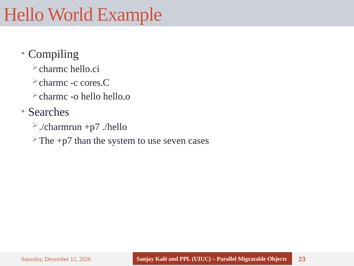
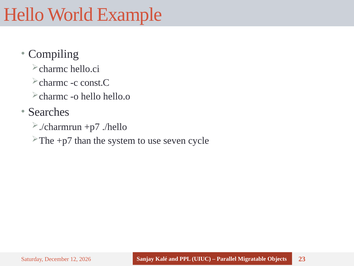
cores.C: cores.C -> const.C (95, 83)
cases: cases -> cycle (199, 140)
